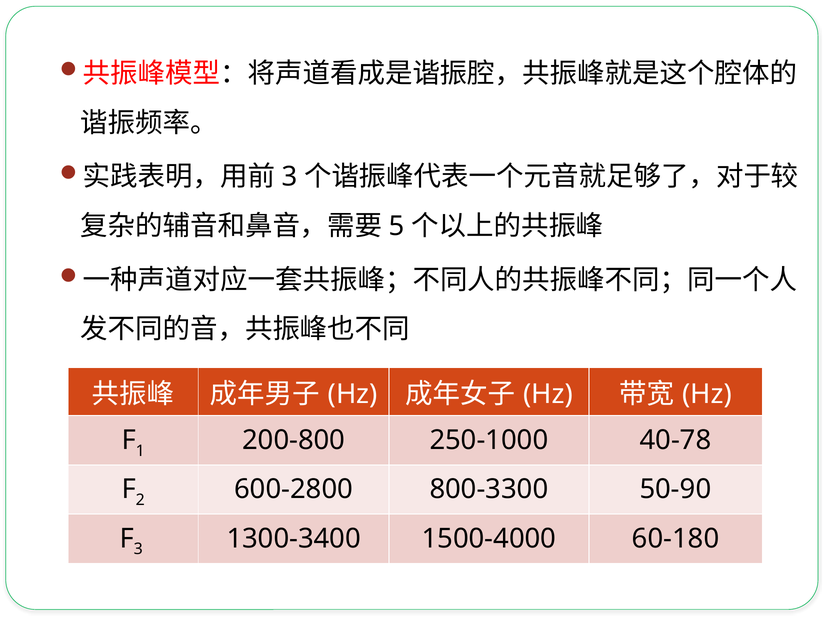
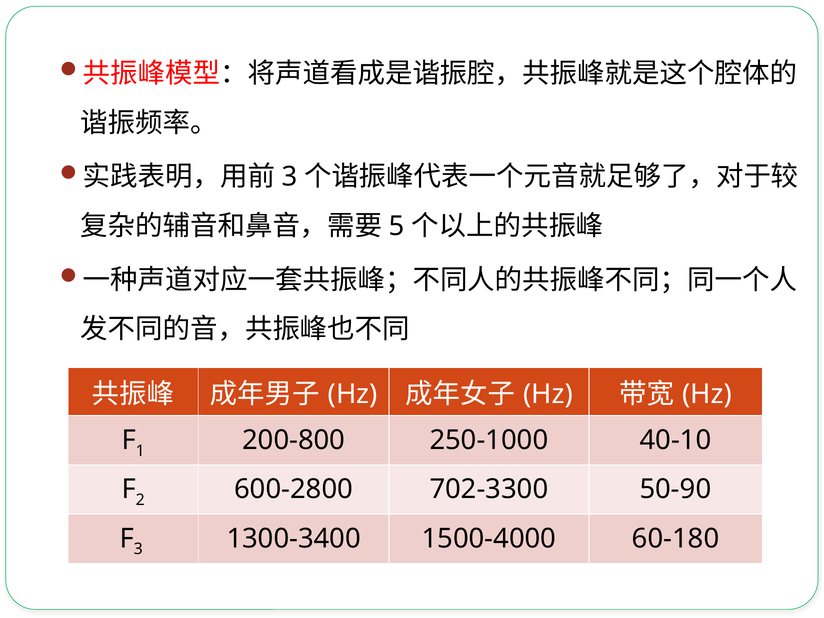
40-78: 40-78 -> 40-10 (676, 440)
800-3300: 800-3300 -> 702-3300 (489, 489)
